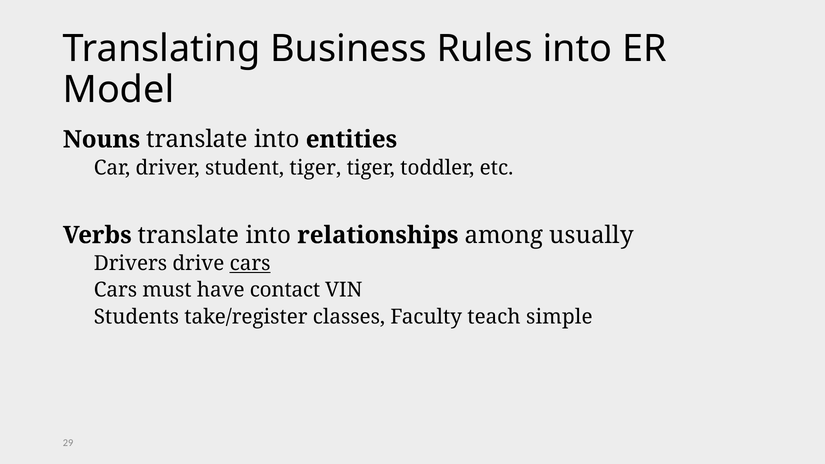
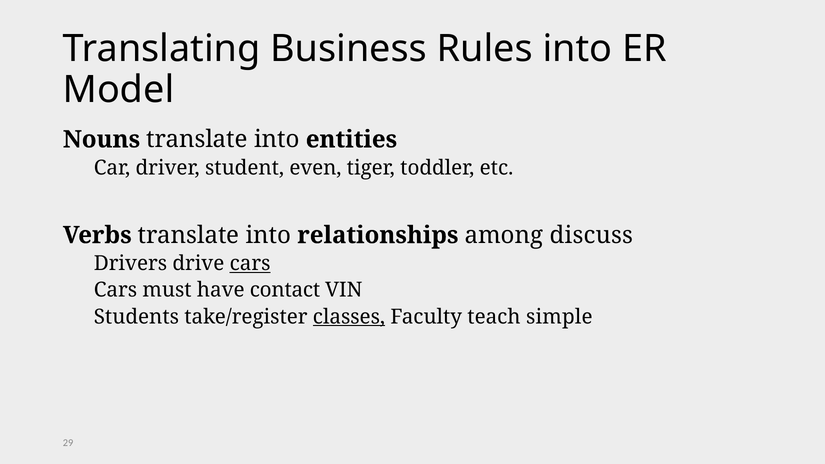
student tiger: tiger -> even (315, 168)
usually: usually -> discuss (592, 235)
classes underline: none -> present (349, 317)
